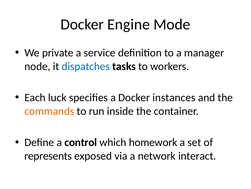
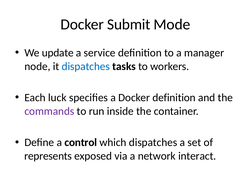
Engine: Engine -> Submit (129, 24)
private: private -> update (58, 53)
Docker instances: instances -> definition (174, 97)
commands colour: orange -> purple (49, 111)
which homework: homework -> dispatches (153, 142)
